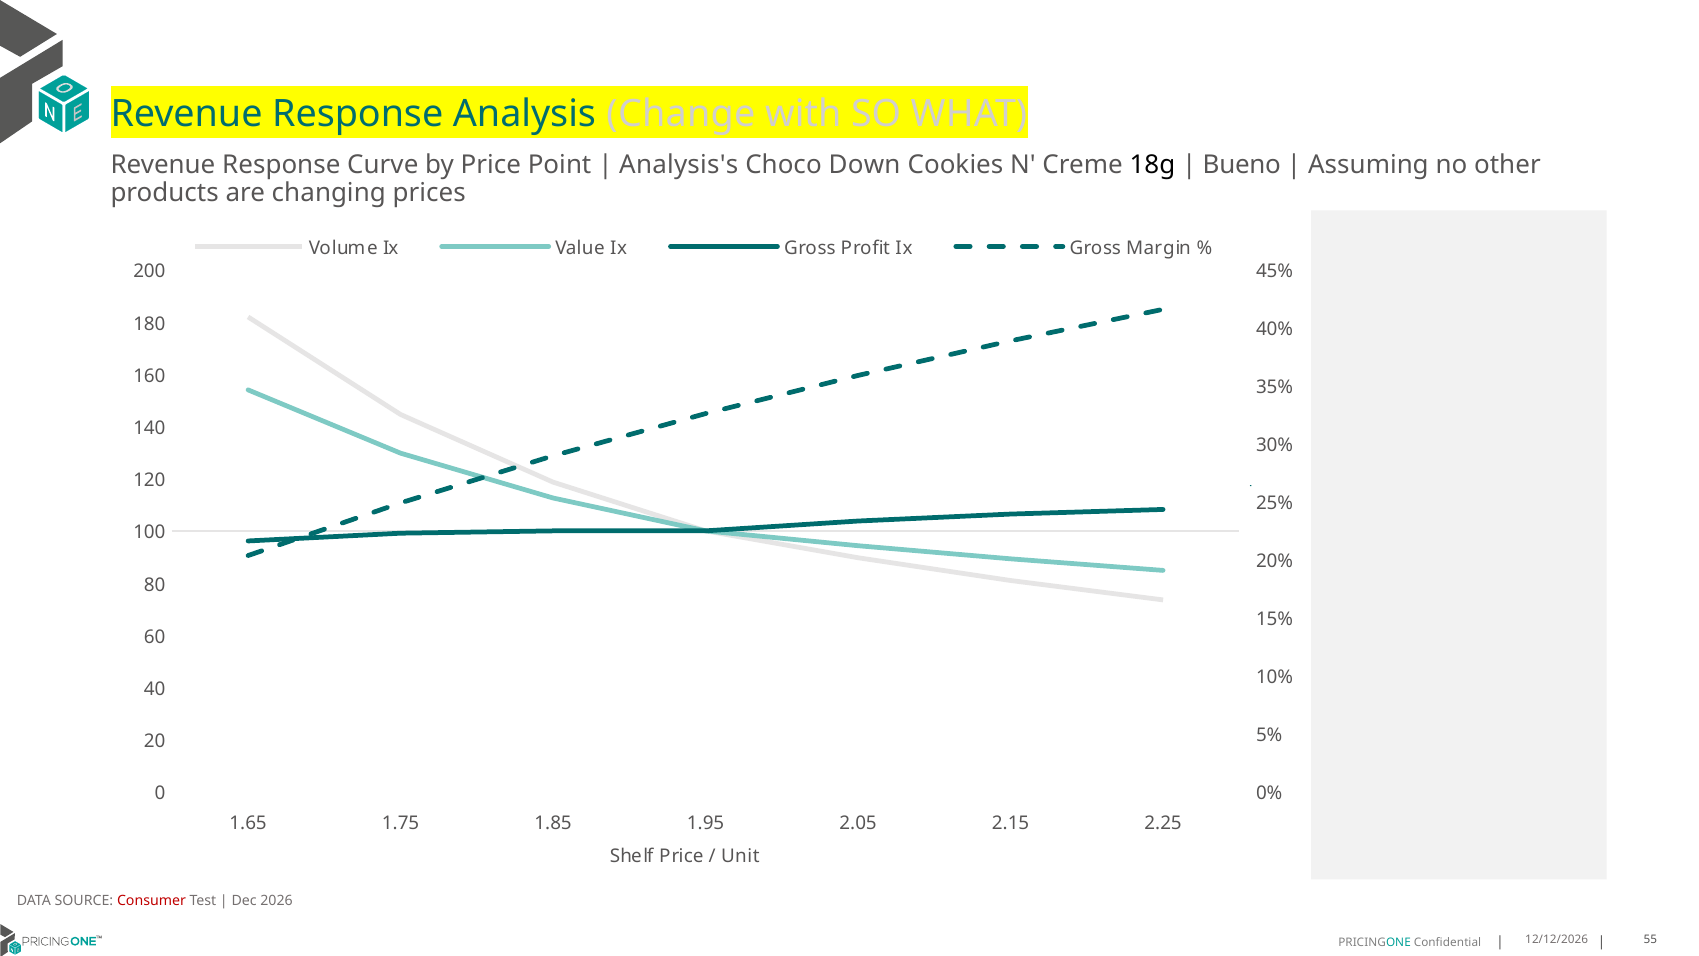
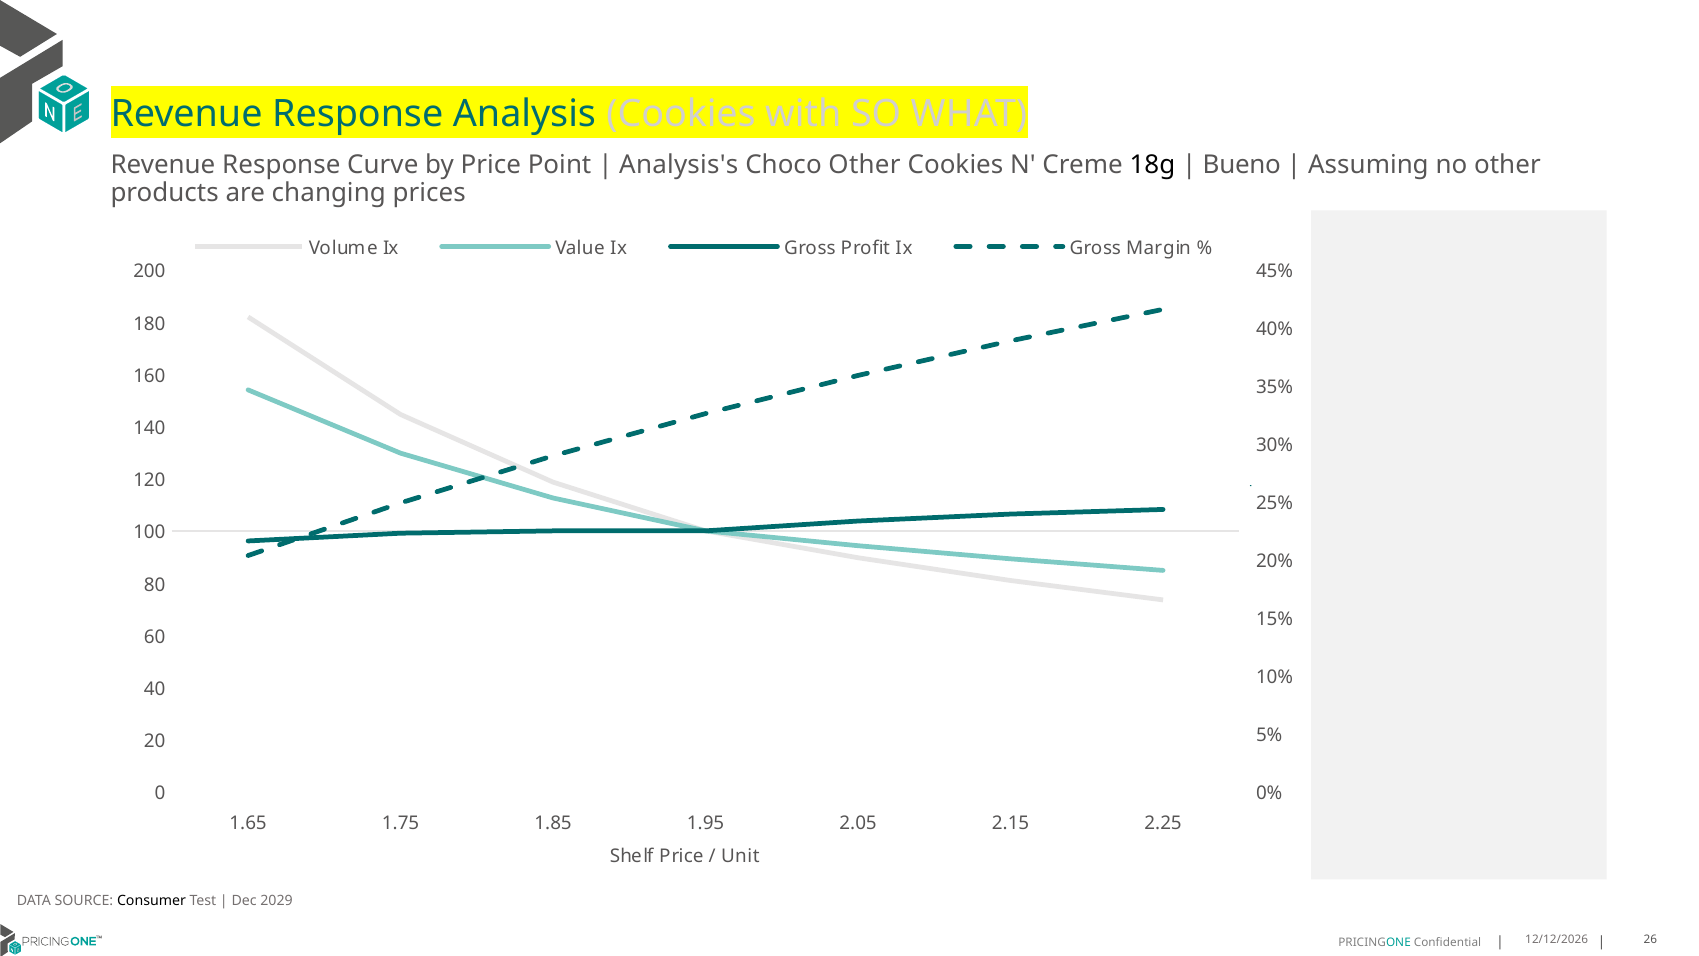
Analysis Change: Change -> Cookies (681, 114)
Choco Down: Down -> Other (865, 164)
Consumer colour: red -> black (151, 900)
2026: 2026 -> 2029 (277, 900)
55: 55 -> 26 (1650, 940)
